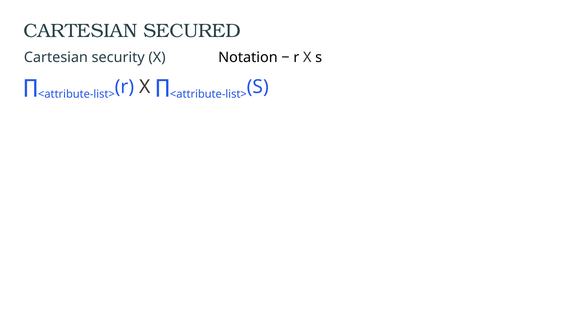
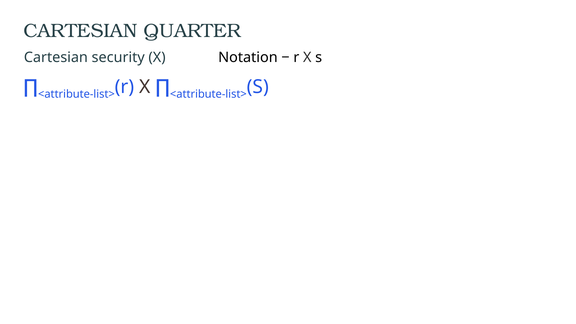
SECURED: SECURED -> QUARTER (192, 31)
